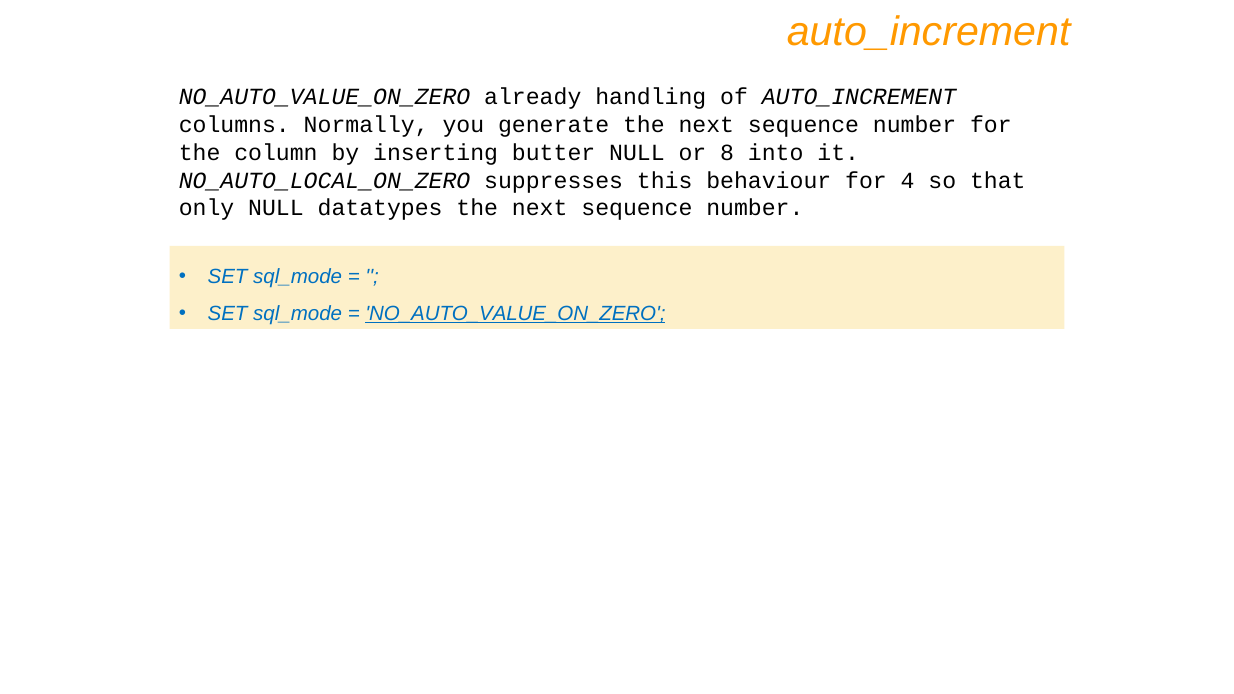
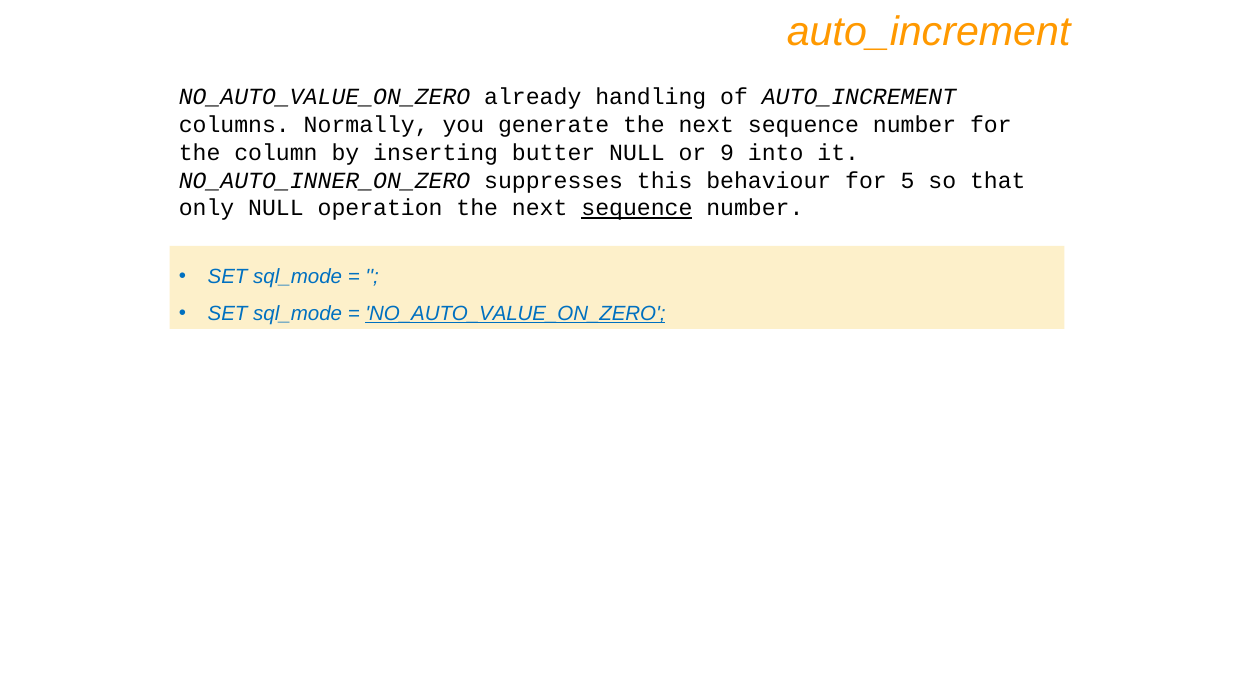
8: 8 -> 9 (727, 153)
NO_AUTO_LOCAL_ON_ZERO: NO_AUTO_LOCAL_ON_ZERO -> NO_AUTO_INNER_ON_ZERO (325, 180)
4: 4 -> 5 (908, 180)
datatypes: datatypes -> operation (380, 208)
sequence underline: none -> present (637, 208)
